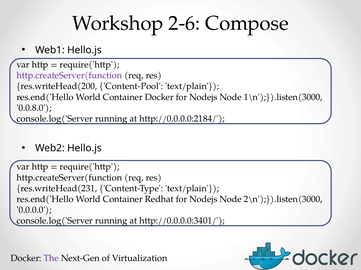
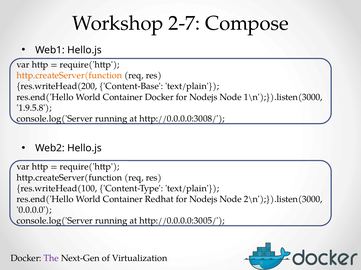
2-6: 2-6 -> 2-7 (184, 23)
http.createServer(function colour: purple -> orange (69, 76)
Content-Pool: Content-Pool -> Content-Base (131, 87)
0.0.8.0: 0.0.8.0 -> 1.9.5.8 (34, 108)
http://0.0.0.0:2184/: http://0.0.0.0:2184/ -> http://0.0.0.0:3008/ (182, 119)
res.writeHead(231: res.writeHead(231 -> res.writeHead(100 (57, 189)
http://0.0.0.0:3401/: http://0.0.0.0:3401/ -> http://0.0.0.0:3005/ (182, 221)
